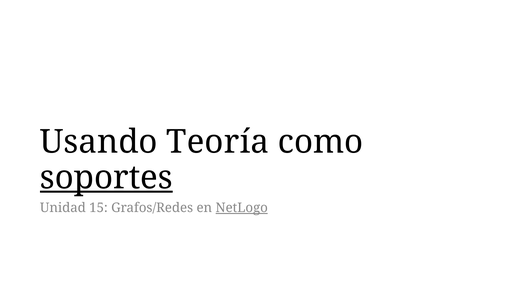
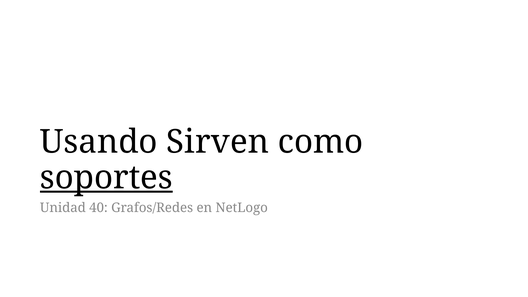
Teoría: Teoría -> Sirven (218, 142)
15: 15 -> 40 (98, 208)
NetLogo underline: present -> none (242, 208)
